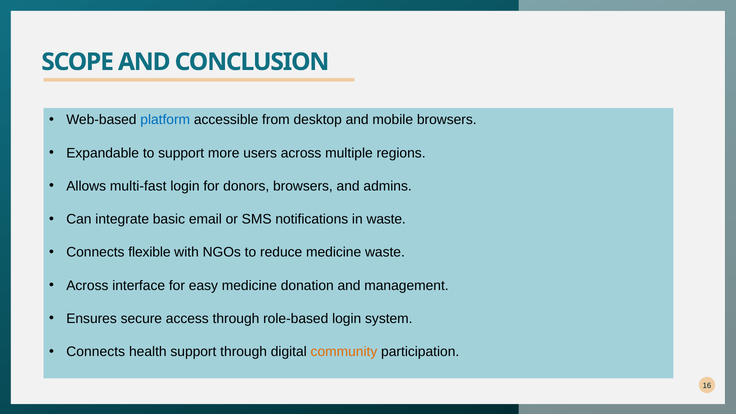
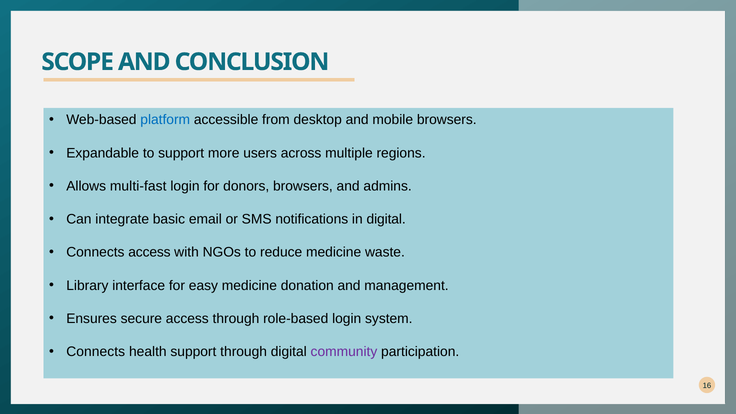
in waste: waste -> digital (386, 219)
Connects flexible: flexible -> access (149, 252)
Across: Across -> Library (87, 285)
community colour: orange -> purple (344, 352)
